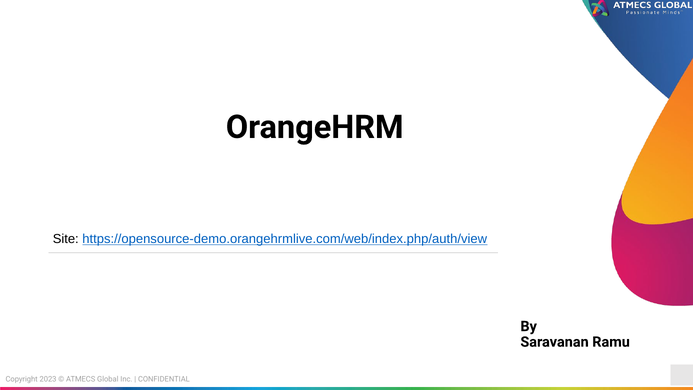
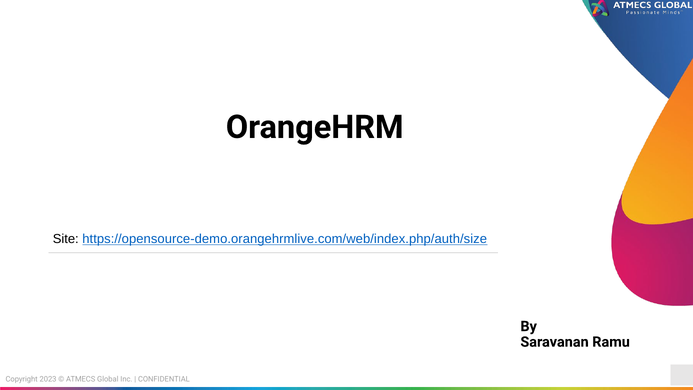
https://opensource-demo.orangehrmlive.com/web/index.php/auth/view: https://opensource-demo.orangehrmlive.com/web/index.php/auth/view -> https://opensource-demo.orangehrmlive.com/web/index.php/auth/size (285, 239)
